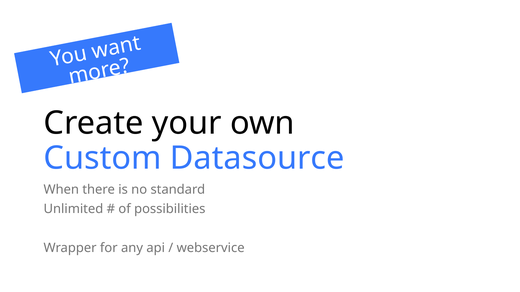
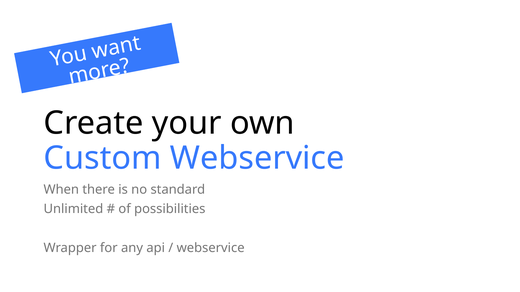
Custom Datasource: Datasource -> Webservice (257, 158)
